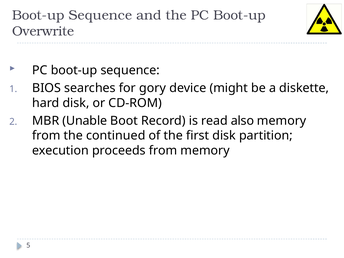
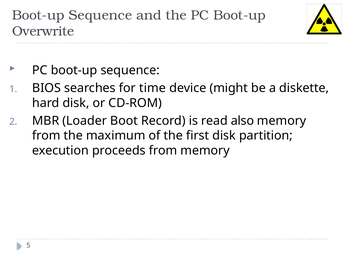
gory: gory -> time (153, 88)
Unable: Unable -> Loader (85, 121)
continued: continued -> maximum (116, 136)
